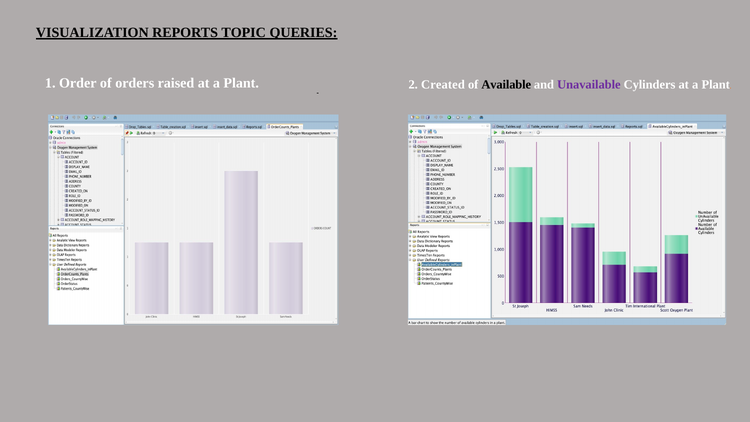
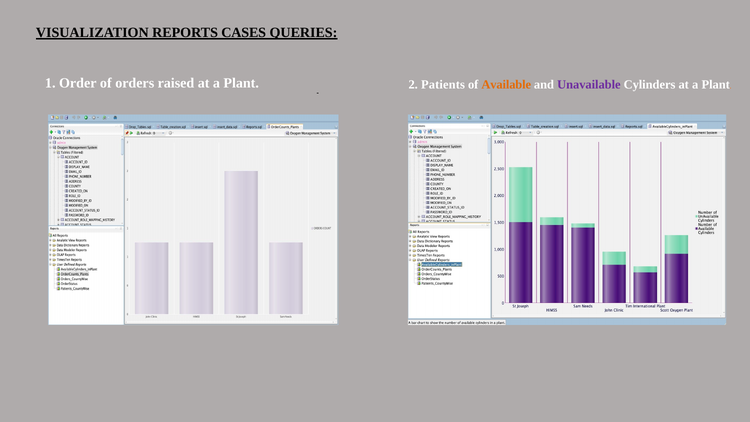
TOPIC: TOPIC -> CASES (244, 32)
Created: Created -> Patients (443, 84)
Available colour: black -> orange (506, 84)
